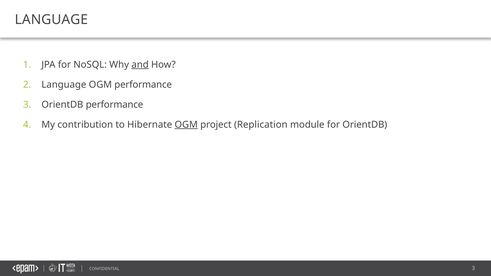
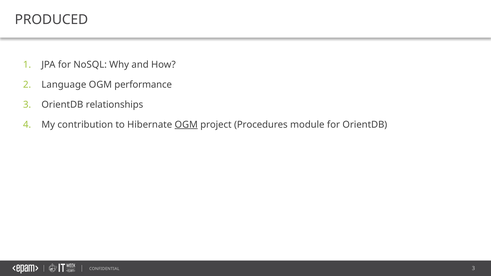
LANGUAGE: LANGUAGE -> PRODUCED (51, 20)
and underline: present -> none (140, 65)
OrientDB performance: performance -> relationships (114, 105)
Replication: Replication -> Procedures (261, 125)
